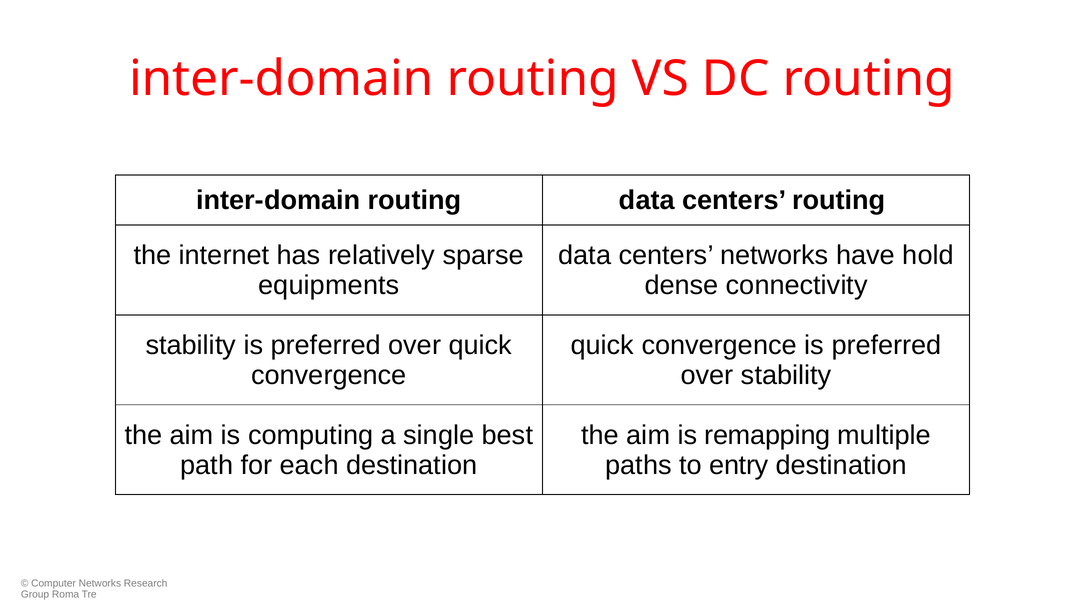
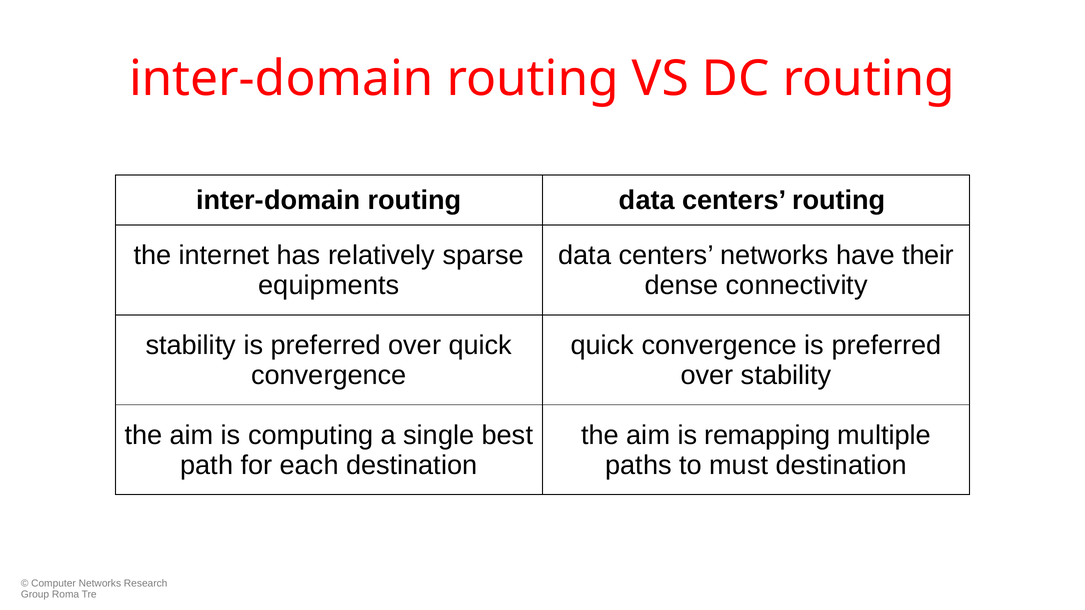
hold: hold -> their (928, 255)
entry: entry -> must (739, 466)
